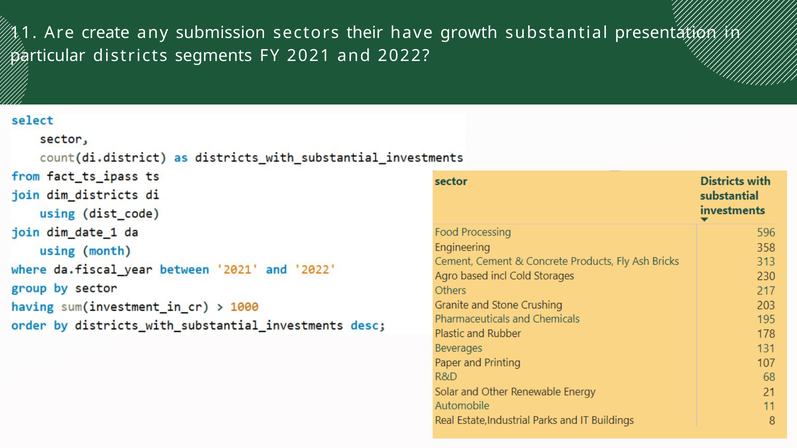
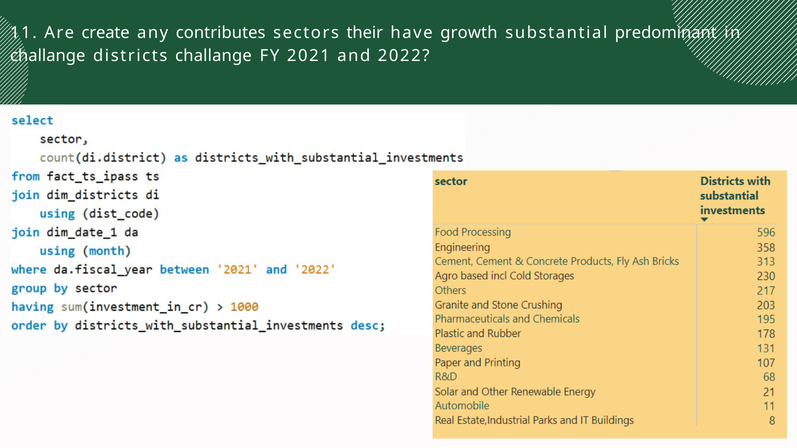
submission: submission -> contributes (221, 33)
presentation: presentation -> predominant (666, 33)
particular: particular -> challange (48, 56)
districts segments: segments -> challange (213, 56)
